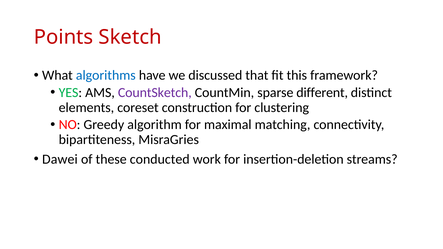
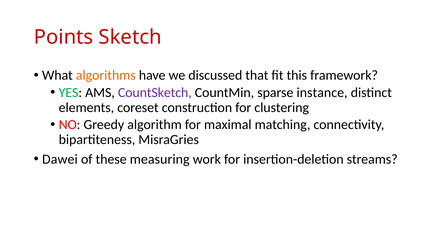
algorithms colour: blue -> orange (106, 75)
different: different -> instance (322, 93)
conducted: conducted -> measuring (160, 159)
